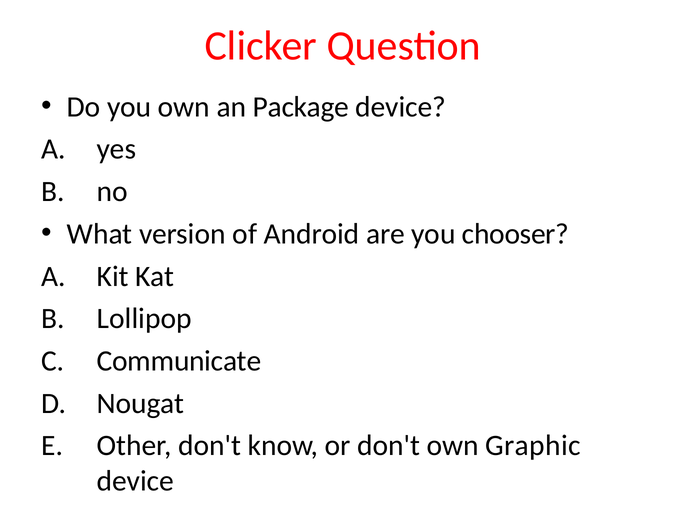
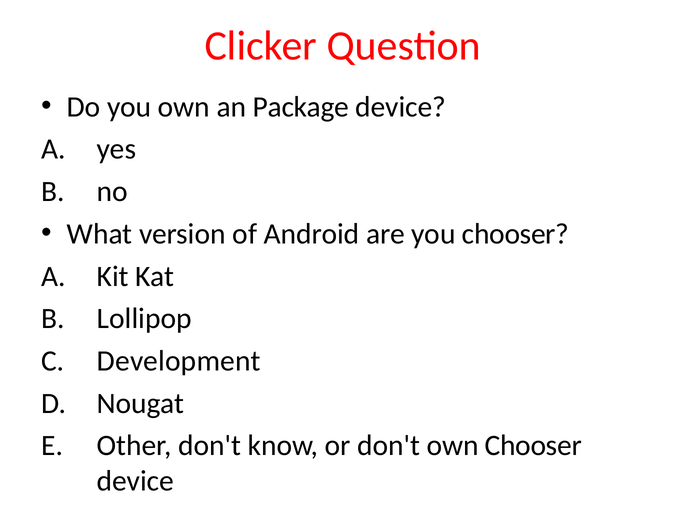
Communicate: Communicate -> Development (179, 361)
own Graphic: Graphic -> Chooser (533, 445)
